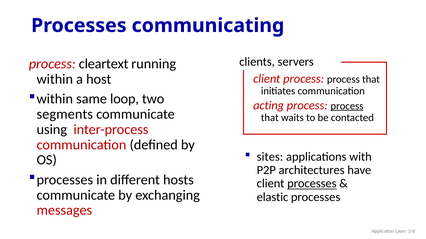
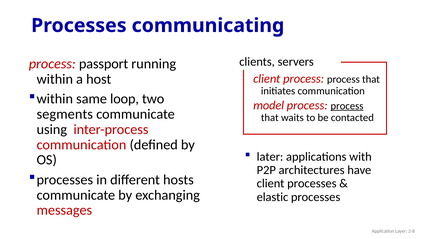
cleartext: cleartext -> passport (104, 64)
acting: acting -> model (269, 106)
sites: sites -> later (270, 157)
processes underline: present -> none (312, 184)
